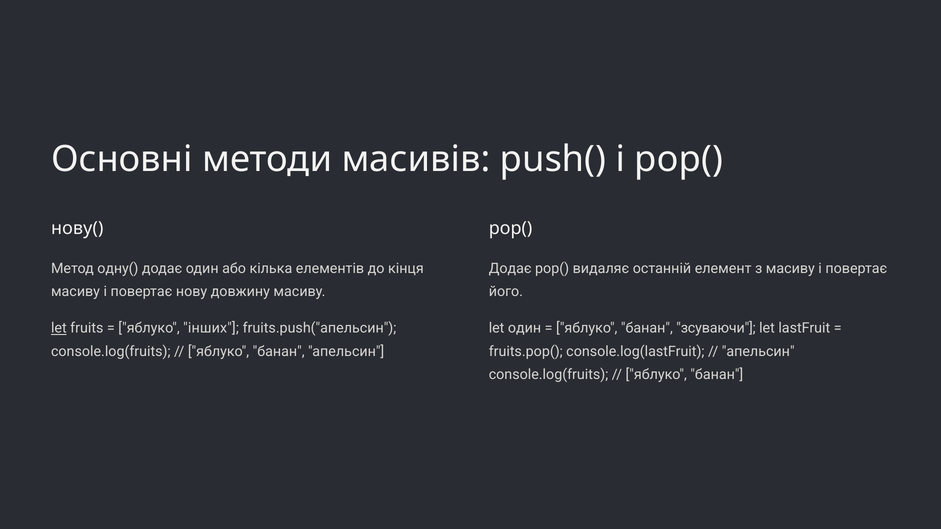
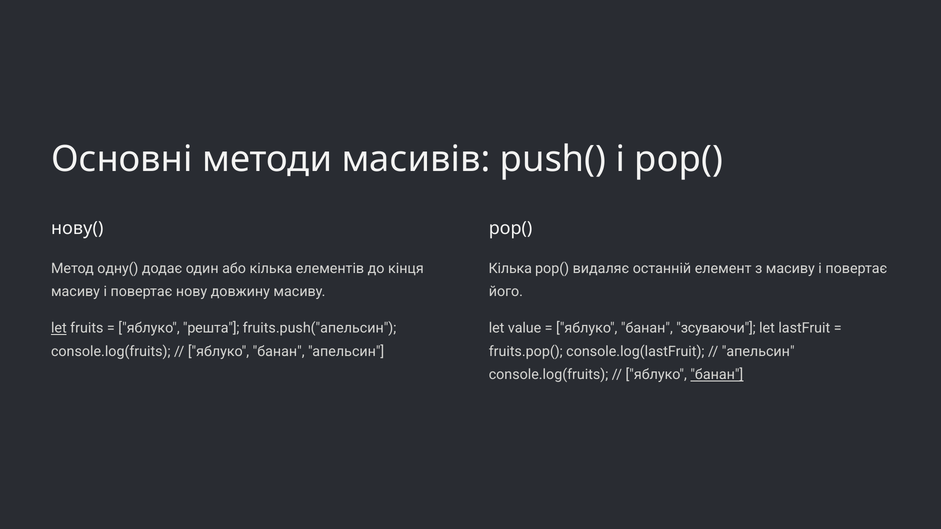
Додає: Додає -> Кілька (510, 269)
інших: інших -> решта (211, 328)
let один: один -> value (525, 328)
банан underline: none -> present (717, 375)
